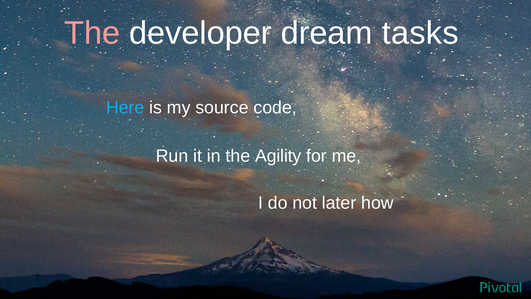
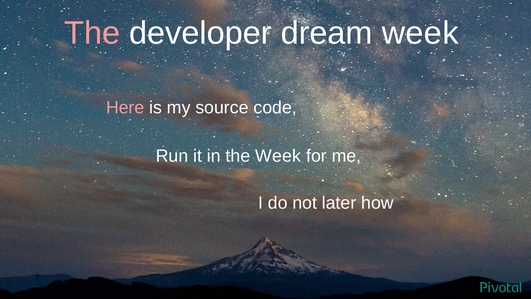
dream tasks: tasks -> week (420, 33)
Here colour: light blue -> pink (125, 107)
the Agility: Agility -> Week (278, 156)
